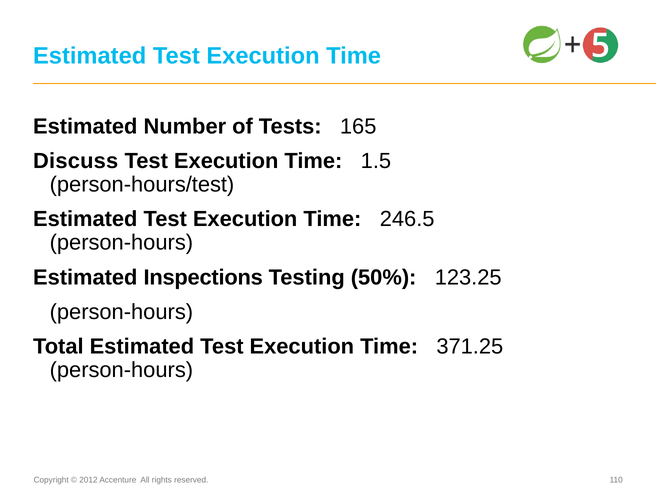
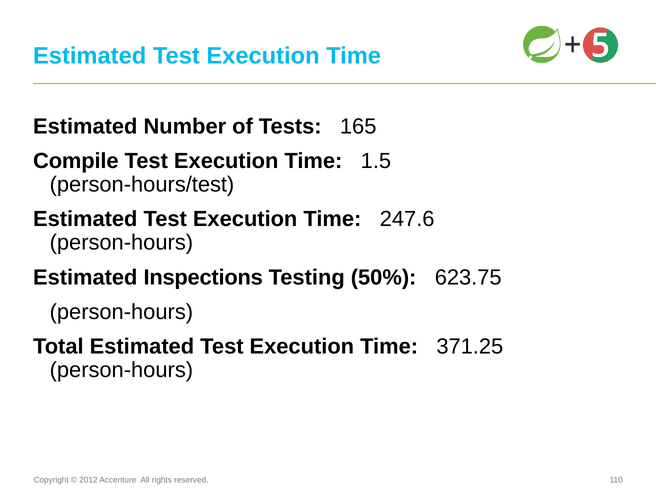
Discuss: Discuss -> Compile (76, 161)
246.5: 246.5 -> 247.6 (407, 219)
123.25: 123.25 -> 623.75 (468, 277)
